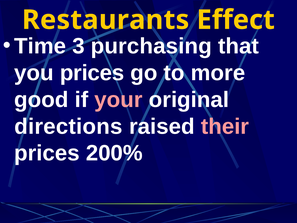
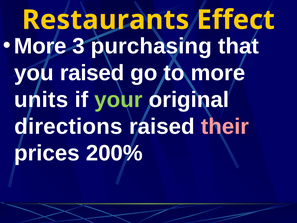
Time: Time -> More (40, 46)
you prices: prices -> raised (92, 73)
good: good -> units (41, 100)
your colour: pink -> light green (119, 100)
